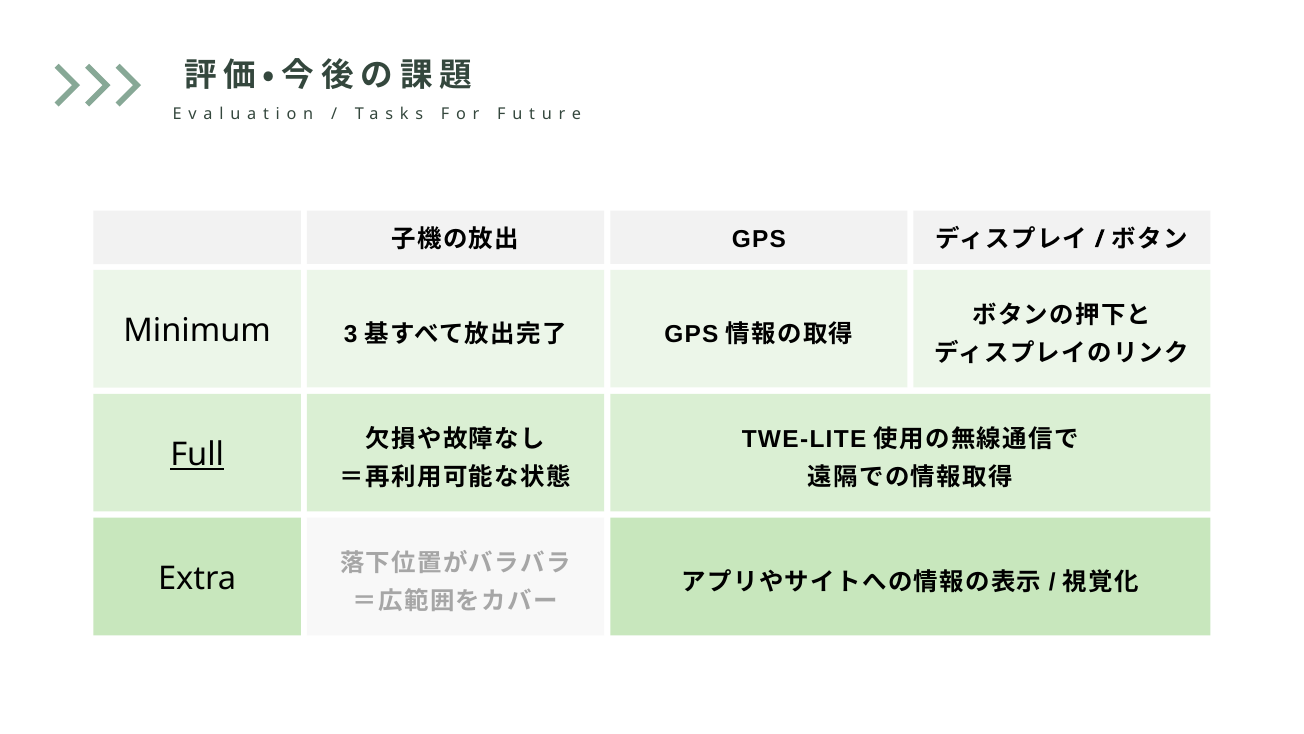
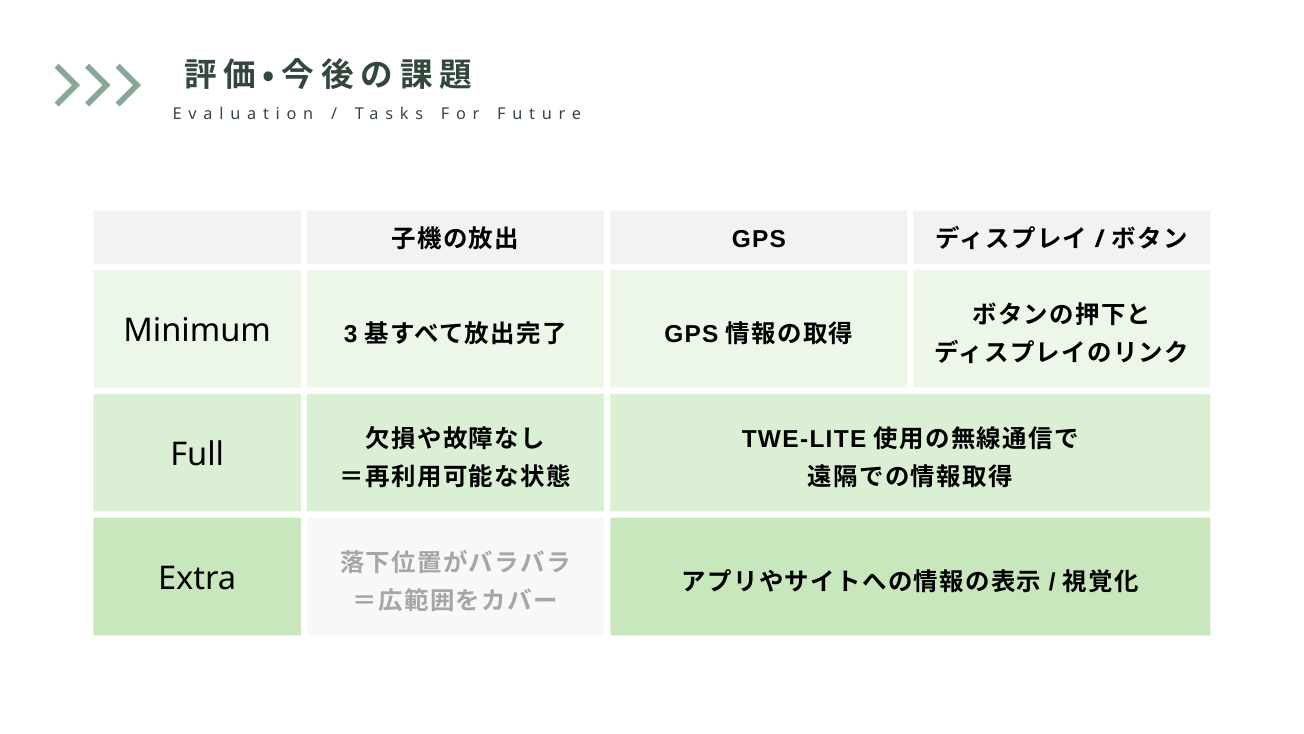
Full underline: present -> none (197, 455)
